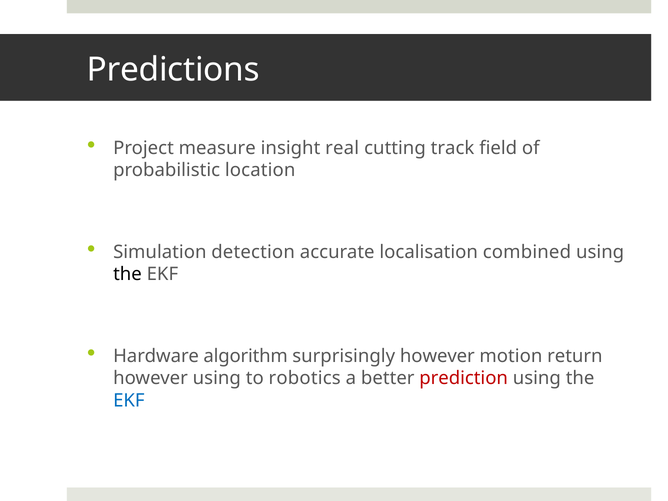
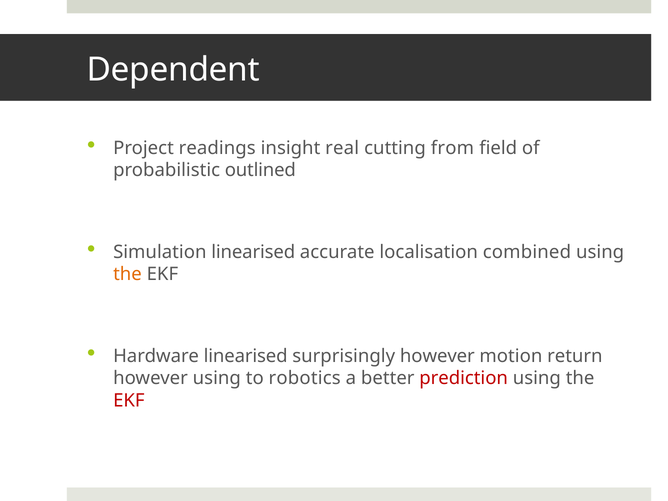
Predictions: Predictions -> Dependent (173, 70)
measure: measure -> readings (217, 148)
track: track -> from (452, 148)
location: location -> outlined (260, 170)
Simulation detection: detection -> linearised (253, 252)
the colour: black -> orange (127, 274)
Hardware algorithm: algorithm -> linearised (246, 356)
EKF colour: blue -> red (129, 401)
